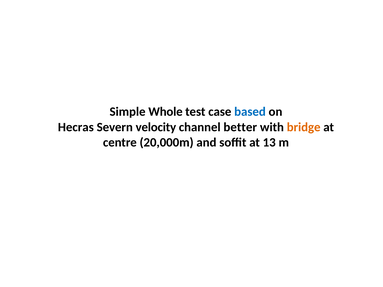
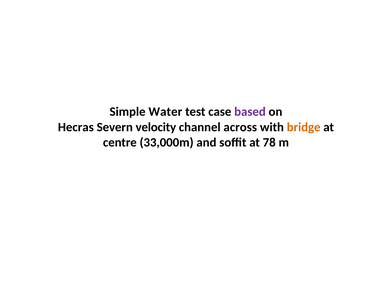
Whole: Whole -> Water (165, 112)
based colour: blue -> purple (250, 112)
better: better -> across (240, 127)
20,000m: 20,000m -> 33,000m (167, 142)
13: 13 -> 78 (269, 142)
